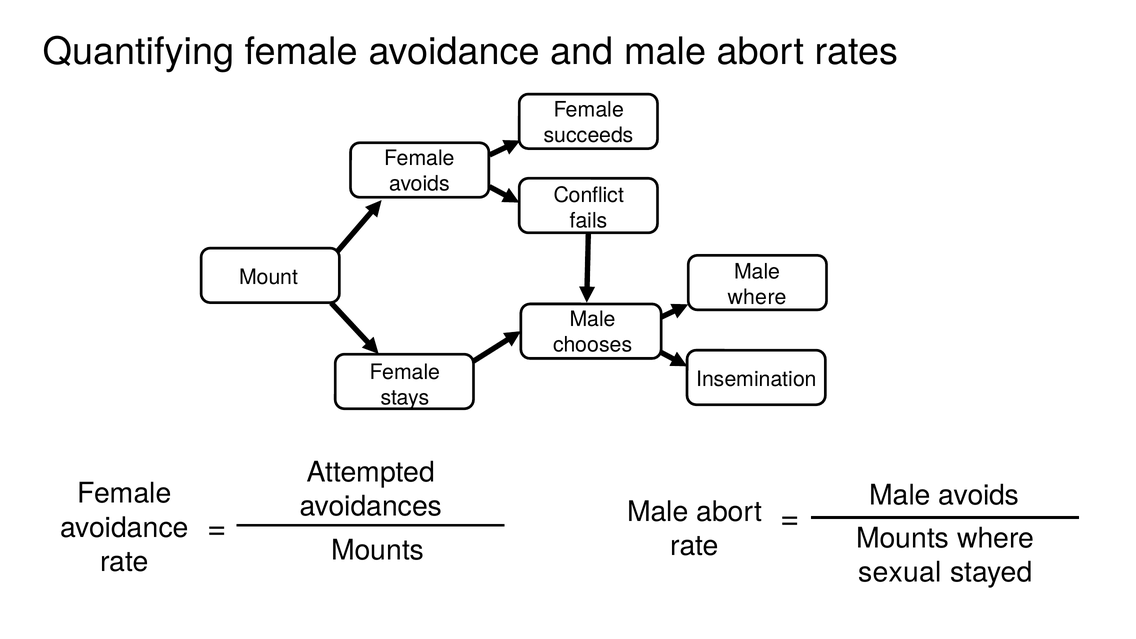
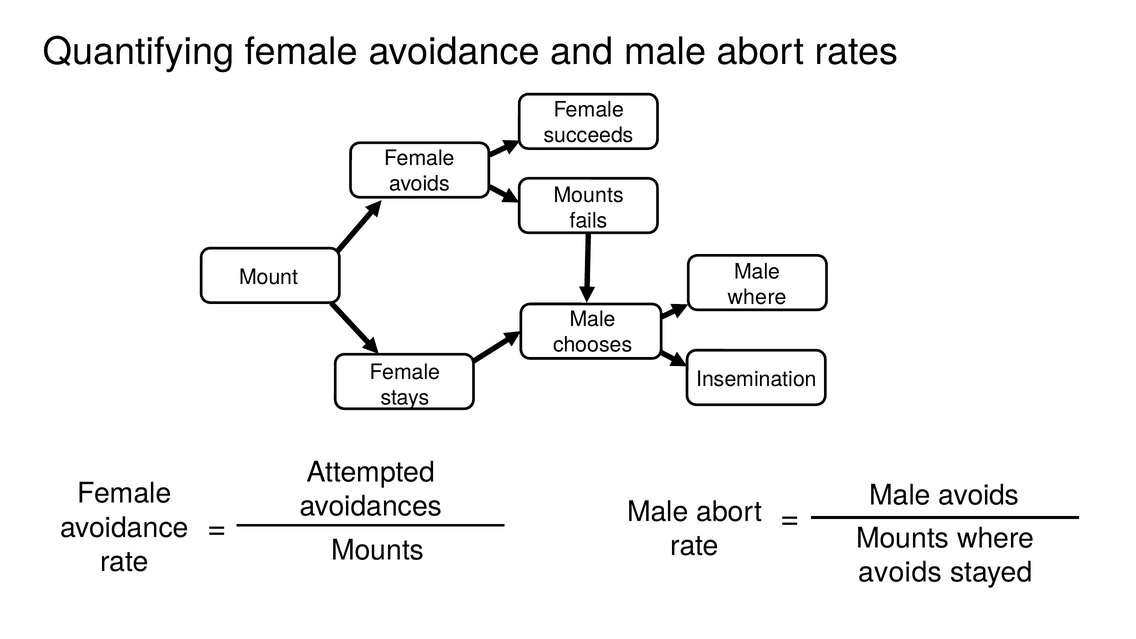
Conflict: Conflict -> Mounts (589, 195)
sexual: sexual -> avoids (900, 572)
